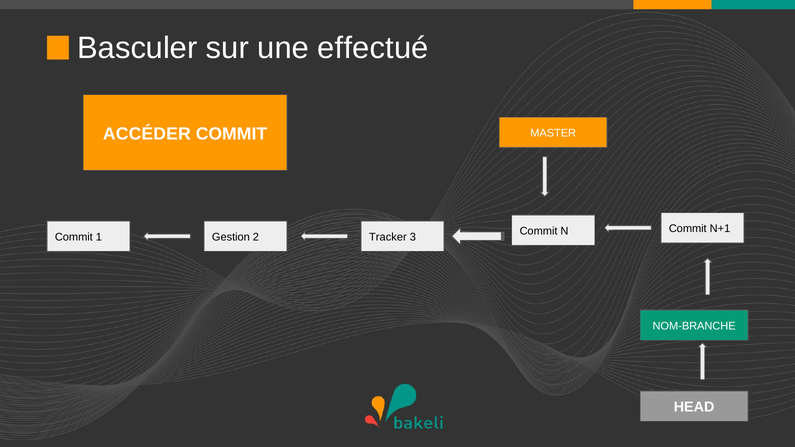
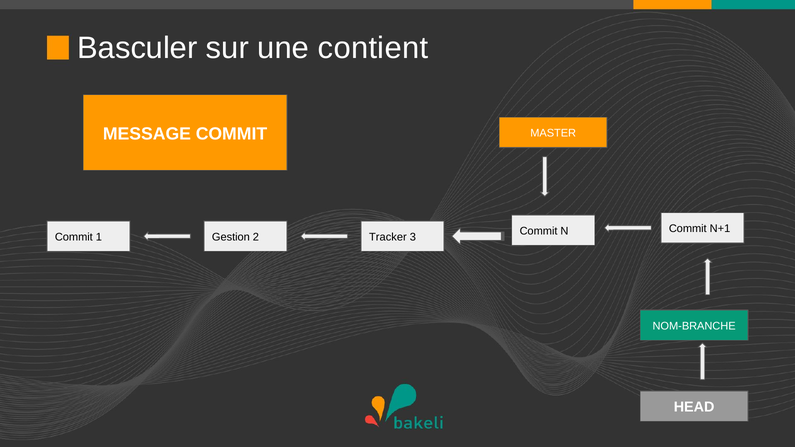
effectué: effectué -> contient (373, 48)
ACCÉDER: ACCÉDER -> MESSAGE (147, 134)
